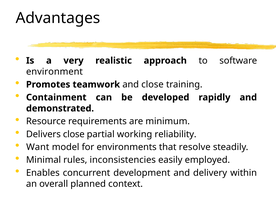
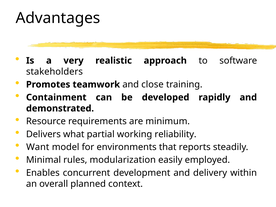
environment: environment -> stakeholders (54, 72)
Delivers close: close -> what (74, 134)
resolve: resolve -> reports (195, 147)
inconsistencies: inconsistencies -> modularization (123, 160)
